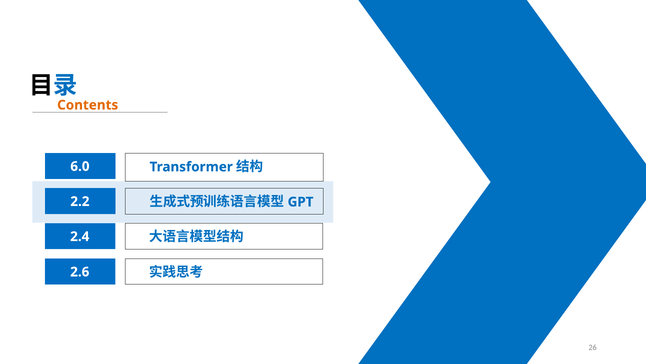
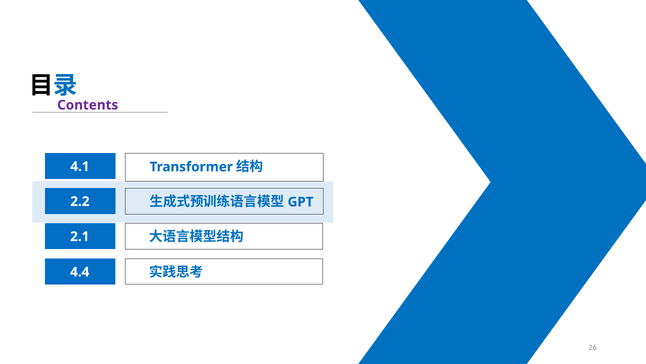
Contents colour: orange -> purple (88, 105)
6.0: 6.0 -> 4.1 (80, 166)
2.4: 2.4 -> 2.1 (80, 236)
2.6: 2.6 -> 4.4 (80, 271)
